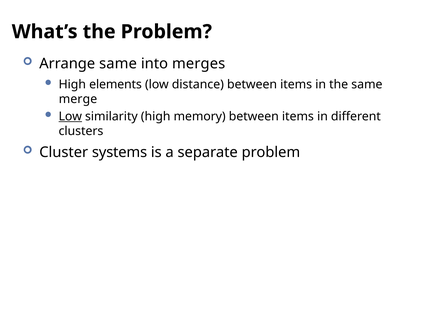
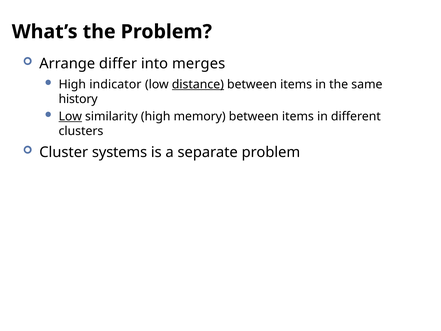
Arrange same: same -> differ (118, 64)
elements: elements -> indicator (115, 84)
distance underline: none -> present (198, 84)
merge: merge -> history (78, 99)
